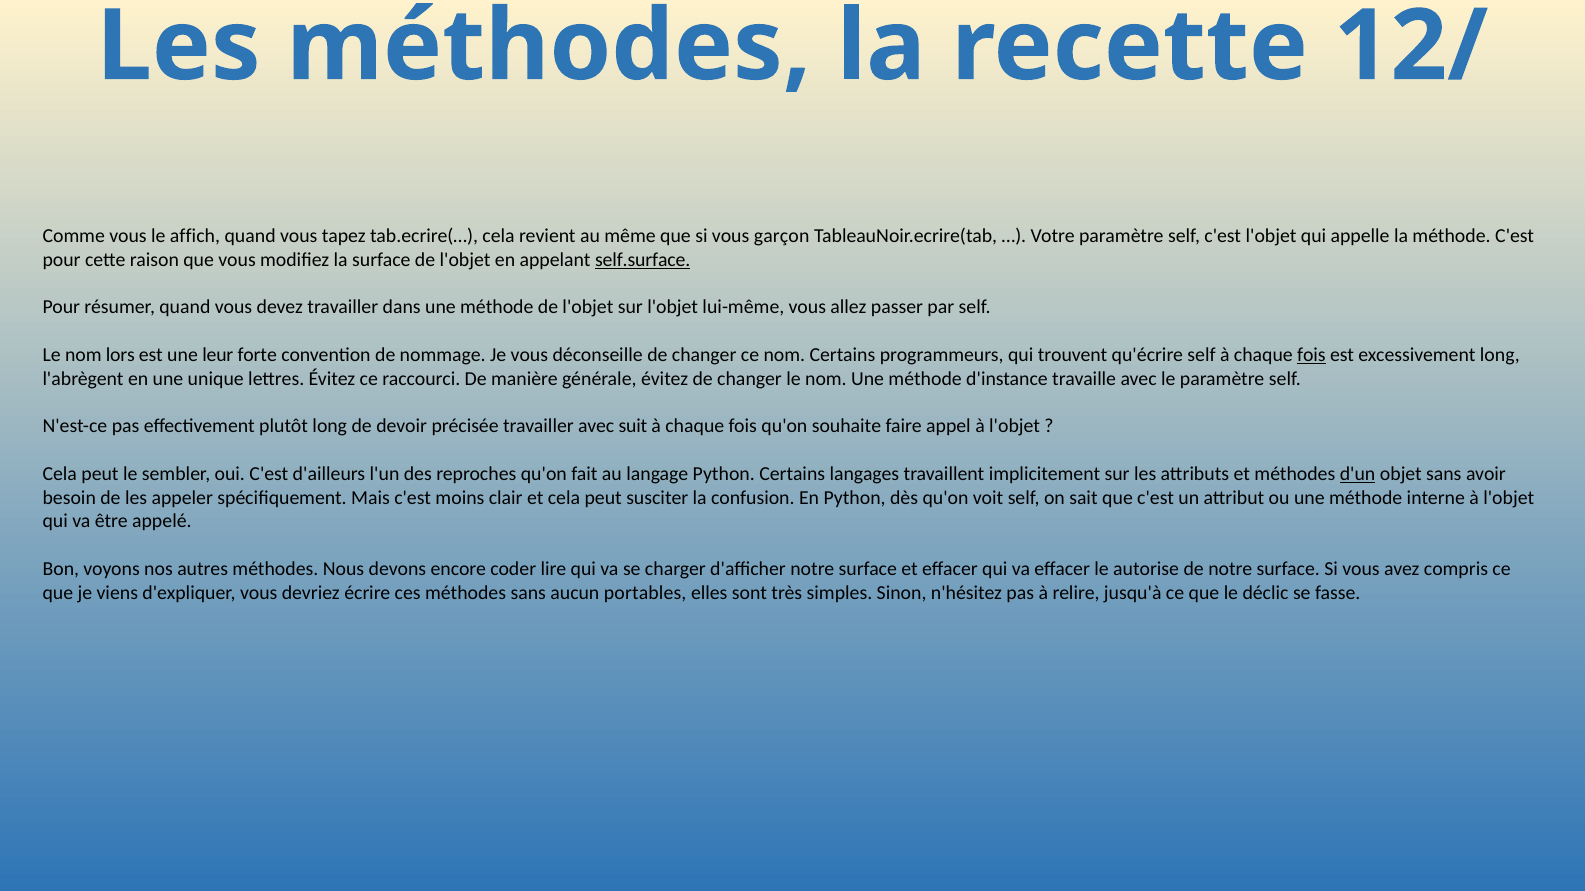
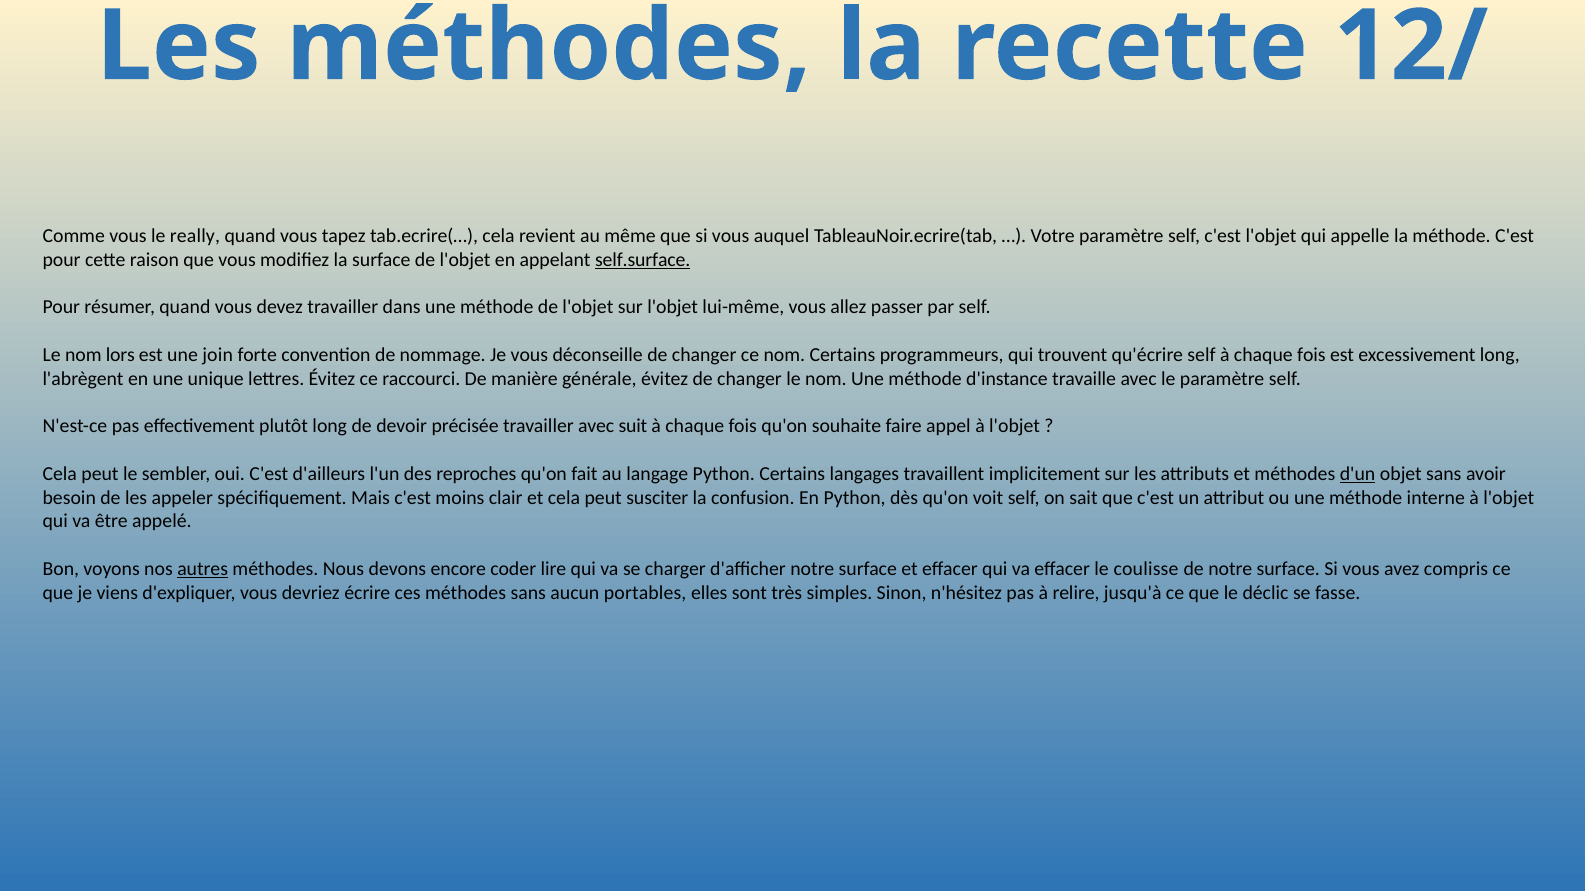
affich: affich -> really (195, 236)
garçon: garçon -> auquel (782, 236)
leur: leur -> join (218, 355)
fois underline: present -> none (1311, 355)
autres underline: none -> present (203, 569)
autorise: autorise -> coulisse (1146, 569)
